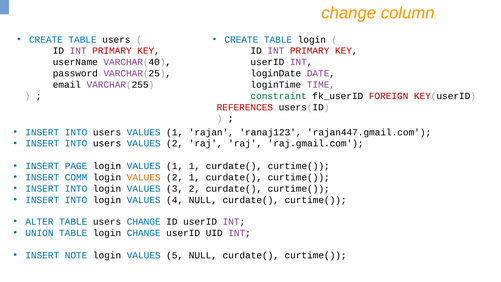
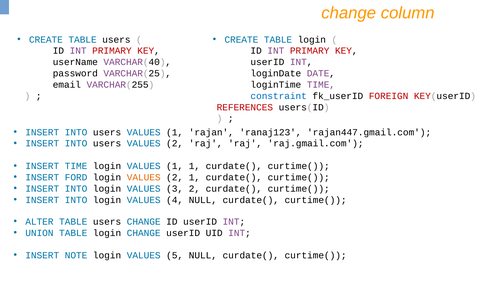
constraint colour: green -> blue (279, 96)
INSERT PAGE: PAGE -> TIME (76, 166)
COMM: COMM -> FORD (76, 177)
